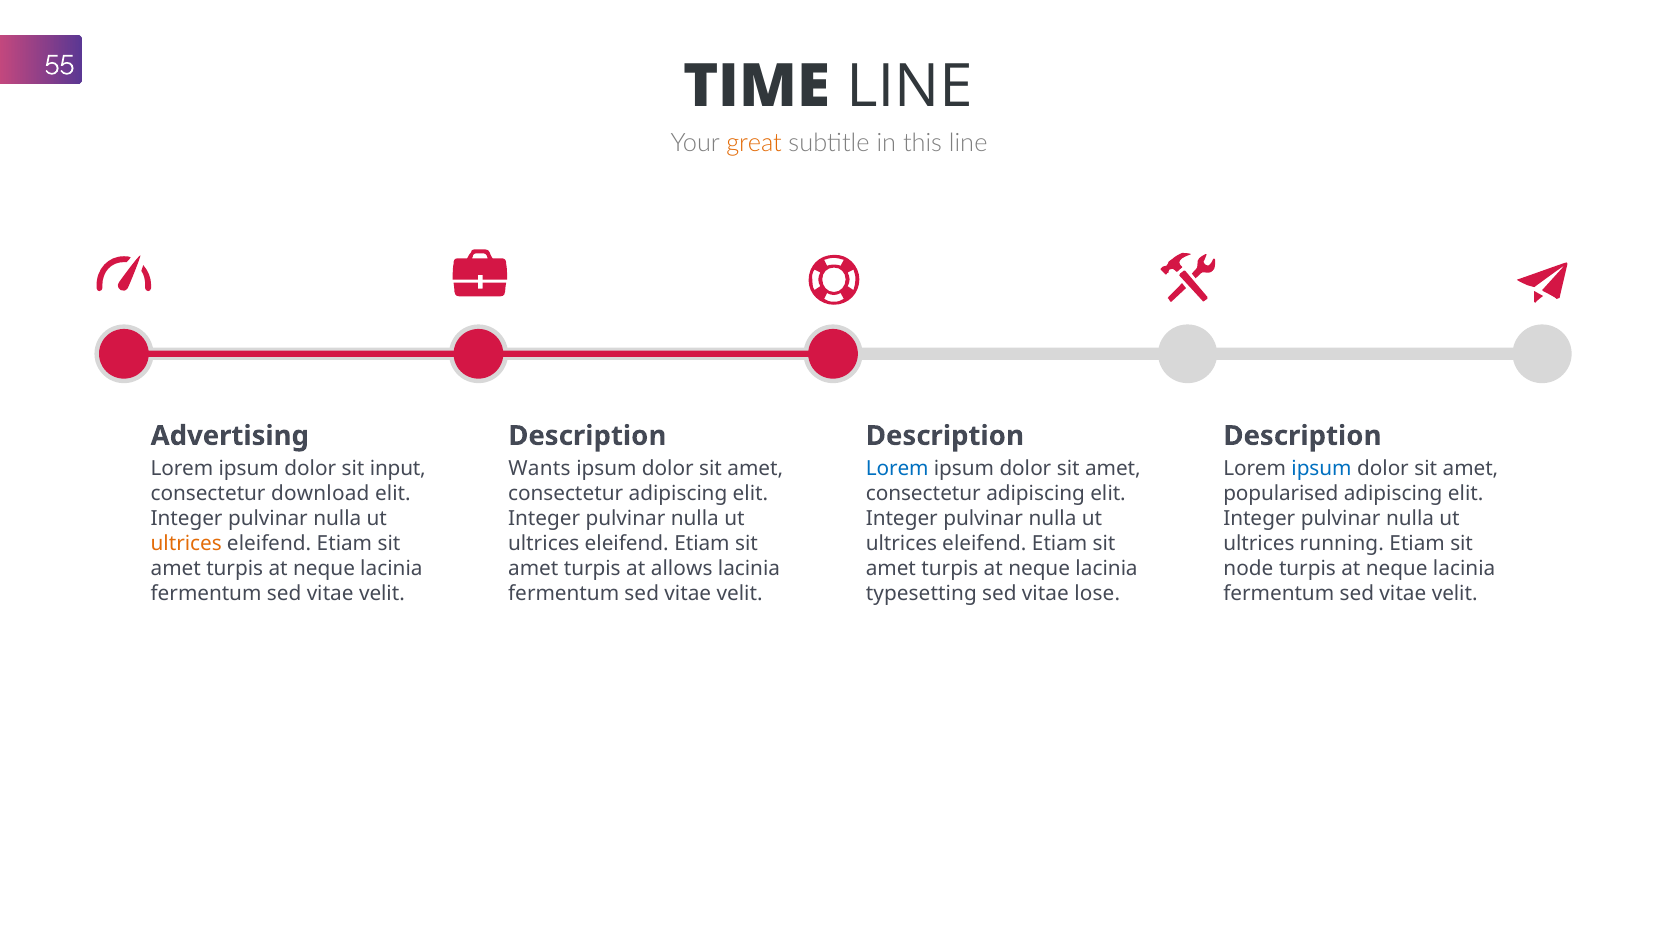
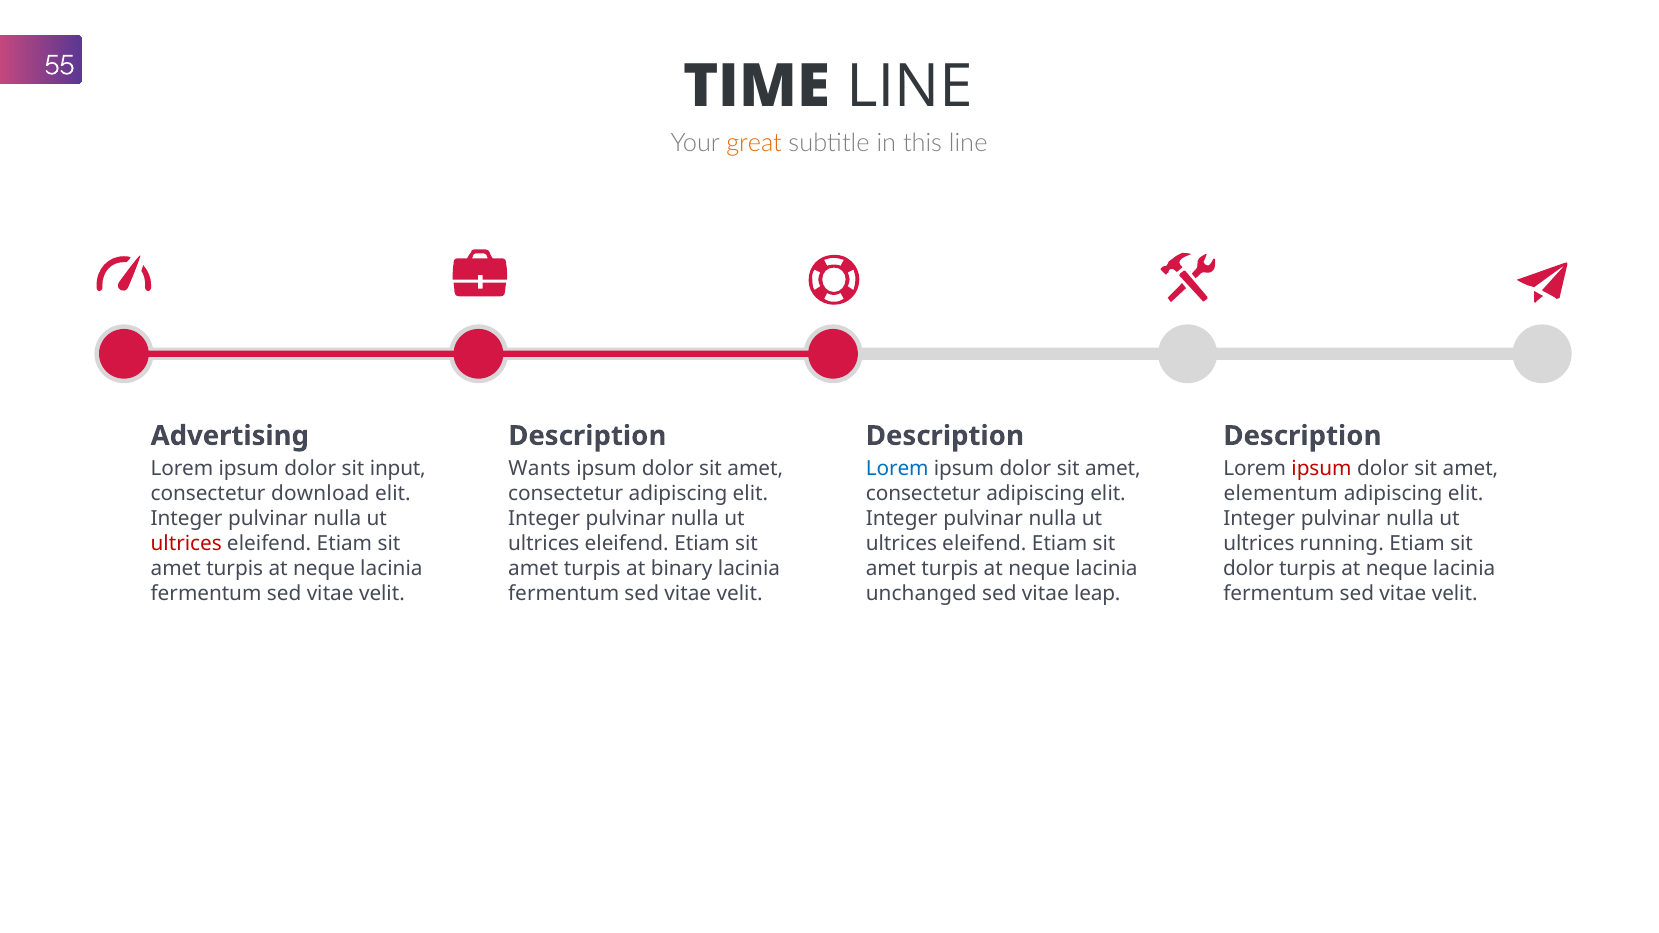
ipsum colour: blue -> red (1322, 469)
popularised: popularised -> elementum (1281, 494)
ultrices colour: orange -> red (186, 544)
allows: allows -> binary (682, 569)
node: node -> dolor (1249, 569)
typesetting: typesetting -> unchanged (921, 594)
lose: lose -> leap (1097, 594)
